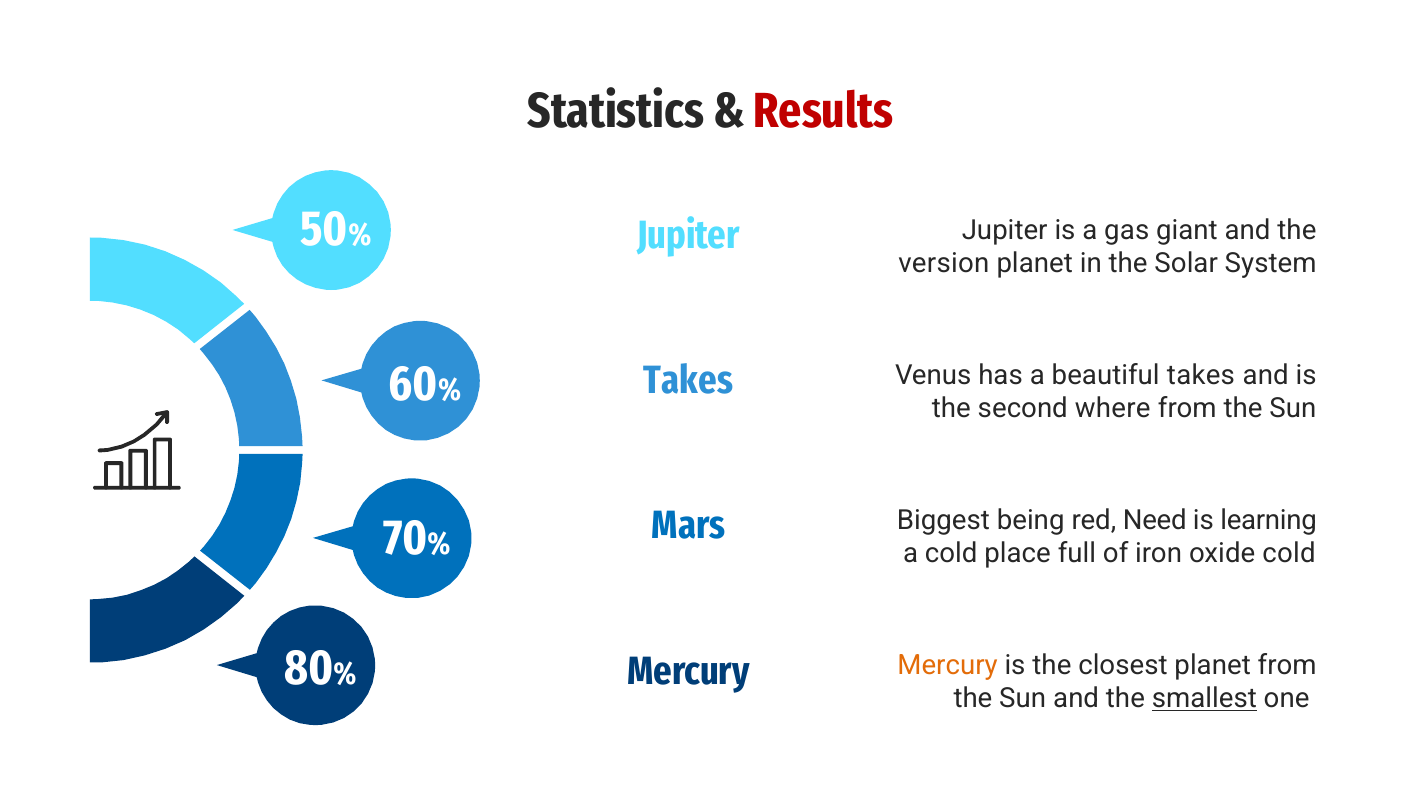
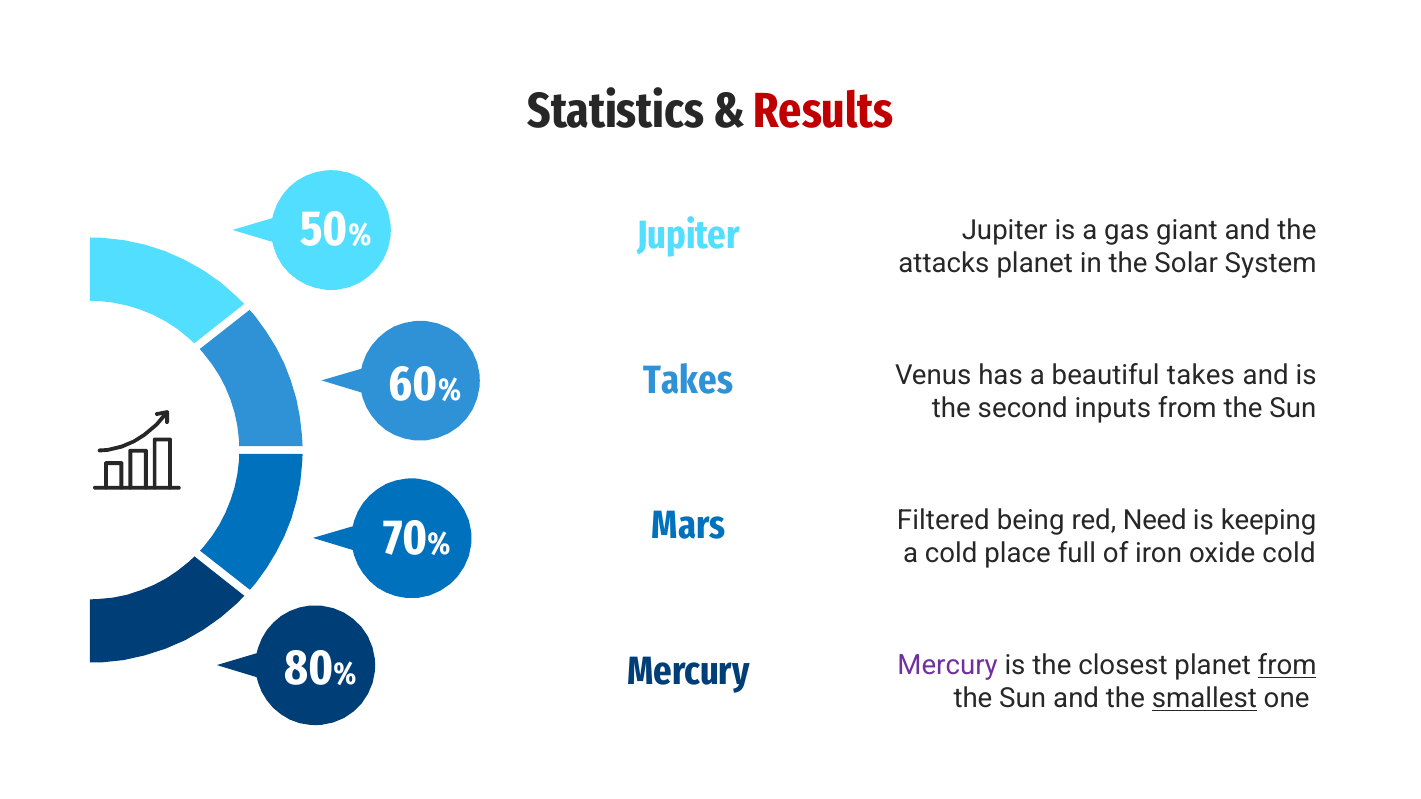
version: version -> attacks (944, 263)
where: where -> inputs (1113, 409)
Biggest: Biggest -> Filtered (943, 521)
learning: learning -> keeping (1269, 521)
Mercury colour: orange -> purple (948, 666)
from underline: none -> present (1287, 666)
